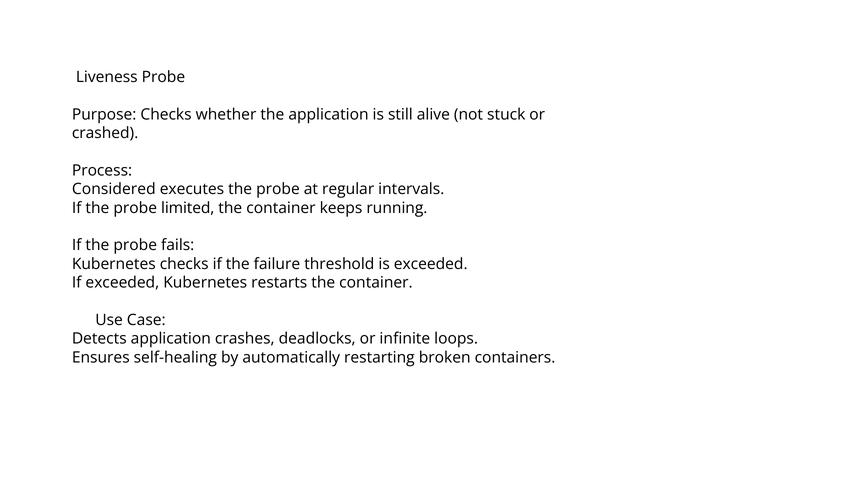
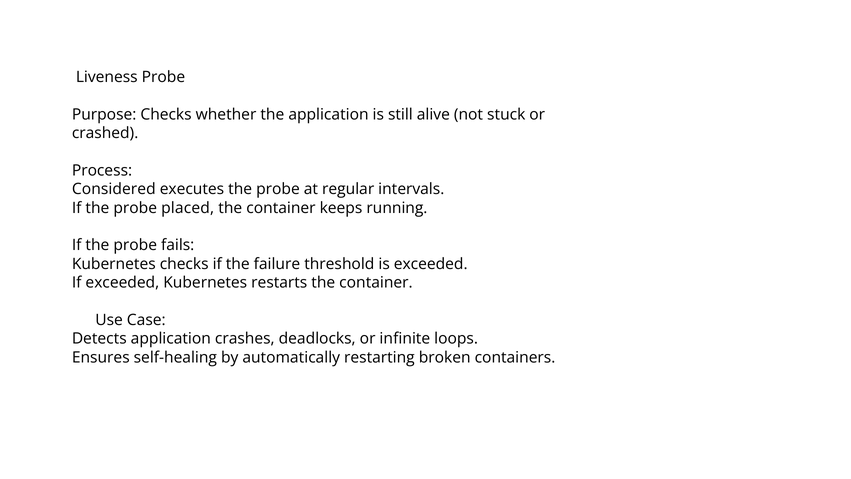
limited: limited -> placed (188, 208)
